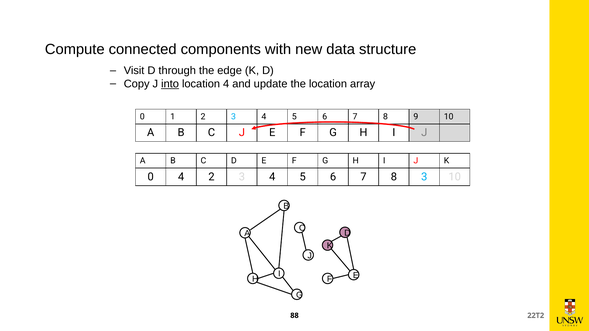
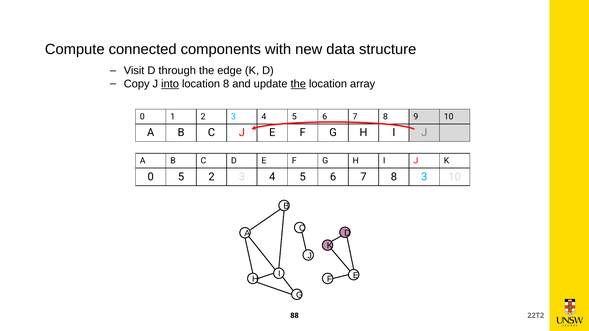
location 4: 4 -> 8 (226, 84)
the underline: none -> present (298, 84)
0 4: 4 -> 5 (181, 177)
